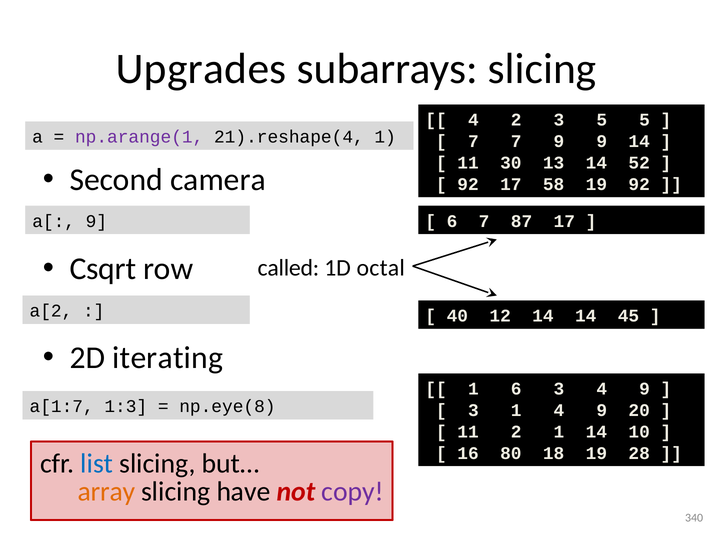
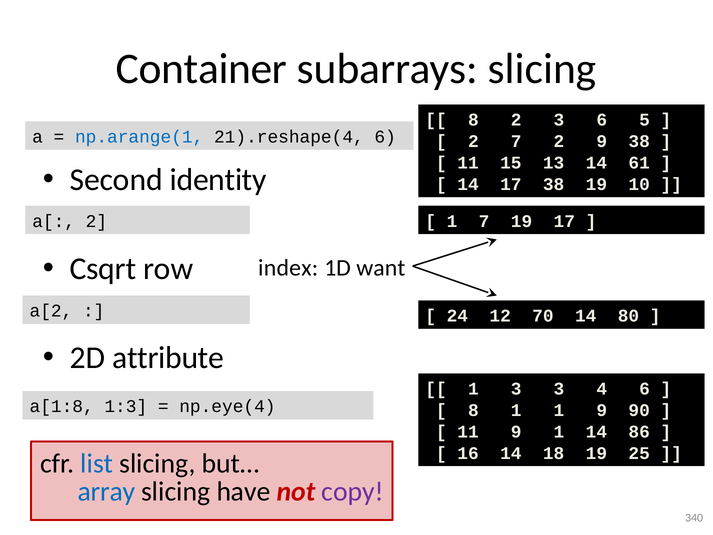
Upgrades: Upgrades -> Container (201, 69)
4: 4 -> 8 (473, 120)
3 5: 5 -> 6 (602, 120)
np.arange(1 colour: purple -> blue (139, 137)
21).reshape(4 1: 1 -> 6 (385, 137)
7: 7 -> 2 (473, 141)
7 9: 9 -> 2 (559, 141)
9 14: 14 -> 38 (639, 141)
30: 30 -> 15 (511, 163)
52: 52 -> 61 (639, 163)
camera: camera -> identity (218, 180)
92: 92 -> 14 (468, 184)
17 58: 58 -> 38 (554, 184)
19 92: 92 -> 10 (639, 184)
a[ 9: 9 -> 2 (96, 221)
6: 6 -> 1 (452, 221)
7 87: 87 -> 19 (522, 221)
called: called -> index (288, 268)
octal: octal -> want (381, 268)
40: 40 -> 24 (457, 316)
12 14: 14 -> 70 (543, 316)
45: 45 -> 80 (628, 316)
iterating: iterating -> attribute (168, 358)
1 6: 6 -> 3 (516, 389)
3 4 9: 9 -> 6 (645, 389)
a[1:7: a[1:7 -> a[1:8 (62, 406)
np.eye(8: np.eye(8 -> np.eye(4 (227, 406)
3: 3 -> 8 (473, 410)
1 4: 4 -> 1 (559, 410)
20: 20 -> 90 (639, 410)
11 2: 2 -> 9 (516, 432)
10: 10 -> 86 (639, 432)
16 80: 80 -> 14 (511, 453)
28: 28 -> 25 (639, 453)
array colour: orange -> blue (106, 492)
